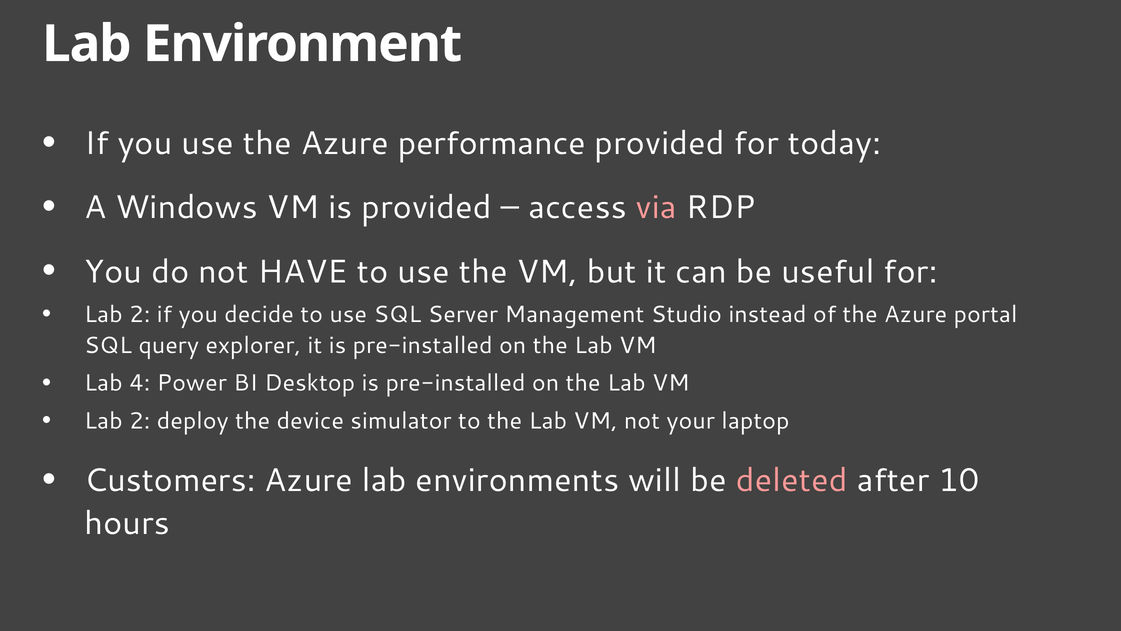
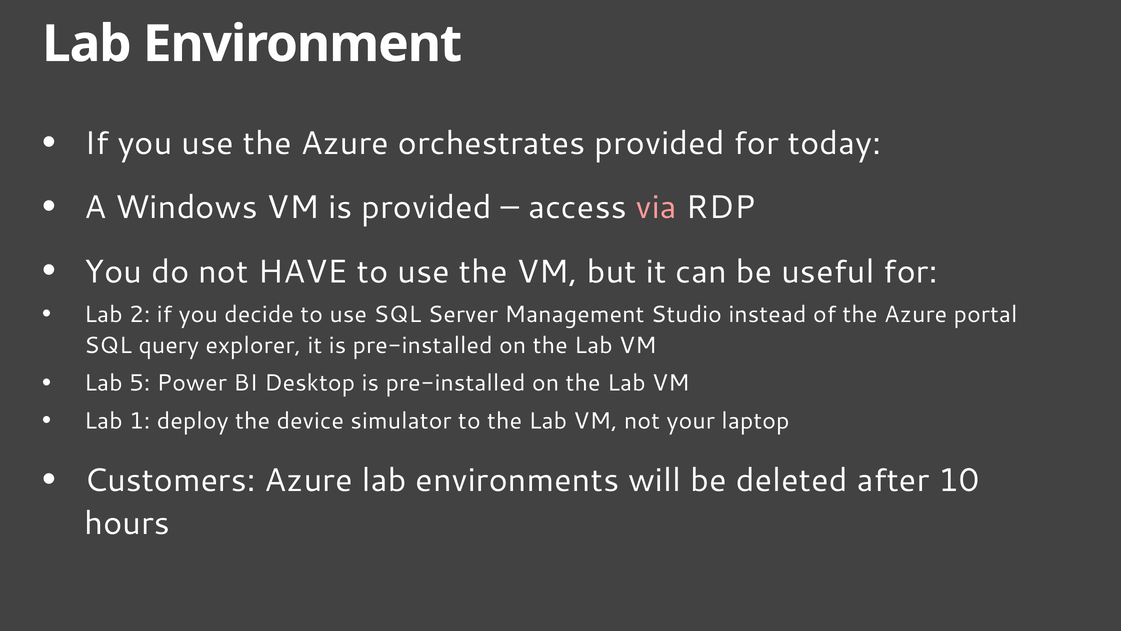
performance: performance -> orchestrates (492, 143)
4: 4 -> 5 (140, 383)
2: 2 -> 1 (140, 421)
deleted colour: pink -> white (792, 480)
